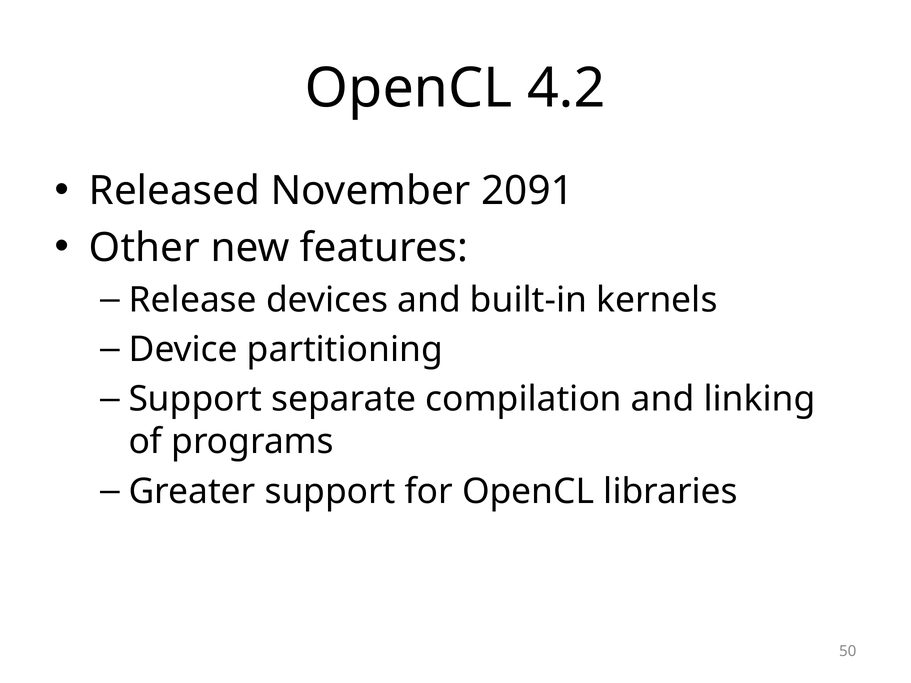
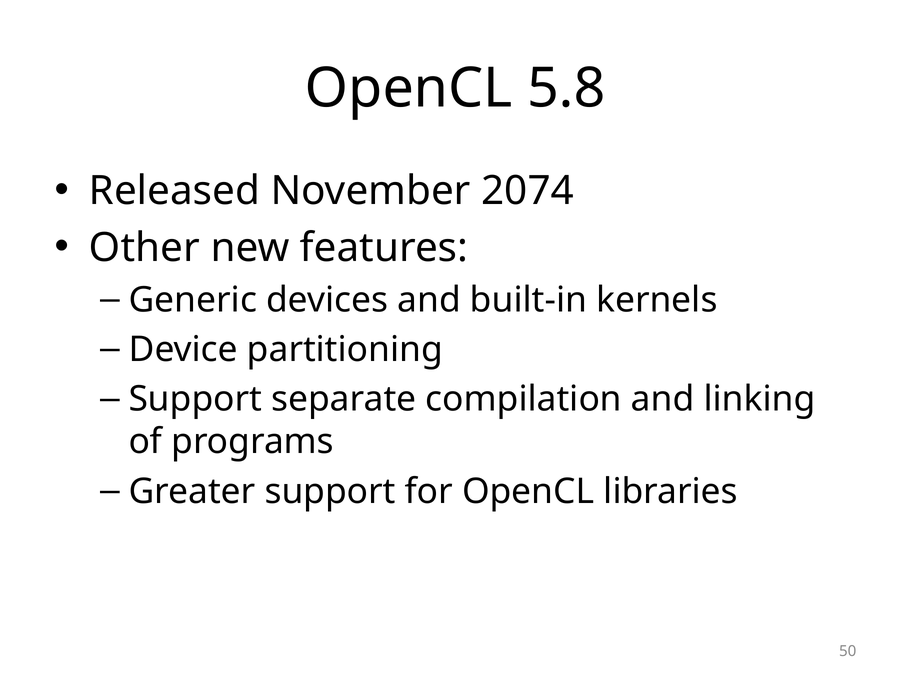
4.2: 4.2 -> 5.8 (566, 88)
2091: 2091 -> 2074 (528, 191)
Release: Release -> Generic (193, 300)
